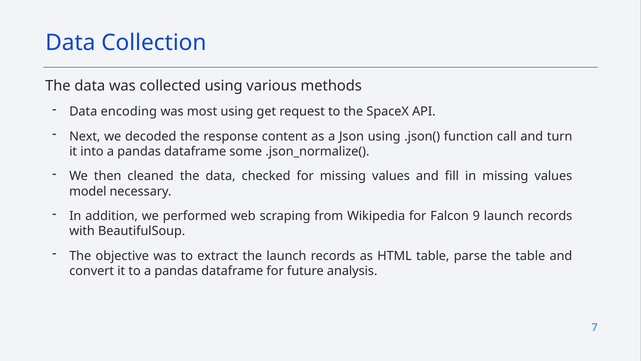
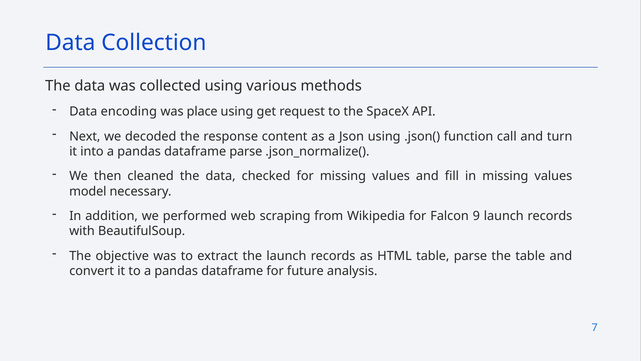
most: most -> place (202, 112)
dataframe some: some -> parse (246, 151)
